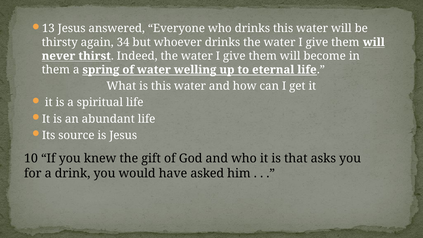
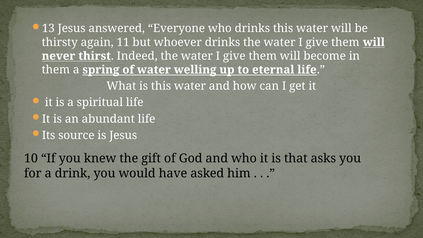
34: 34 -> 11 (123, 42)
